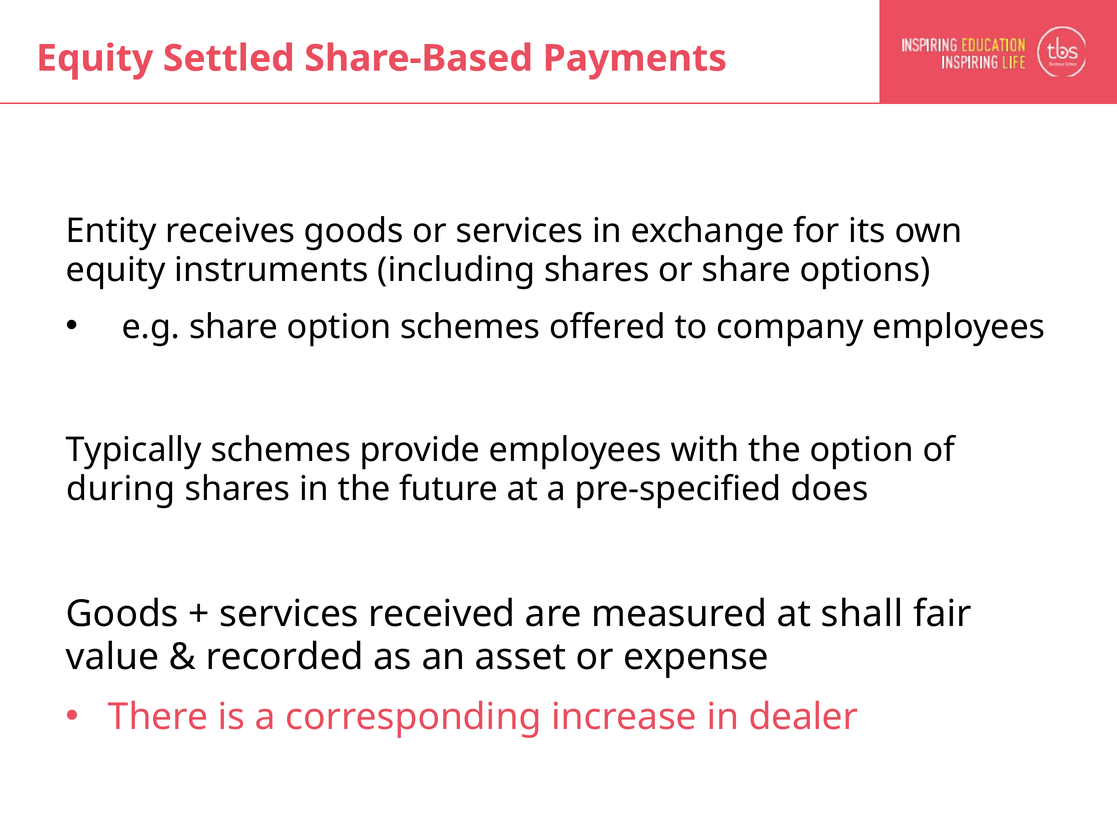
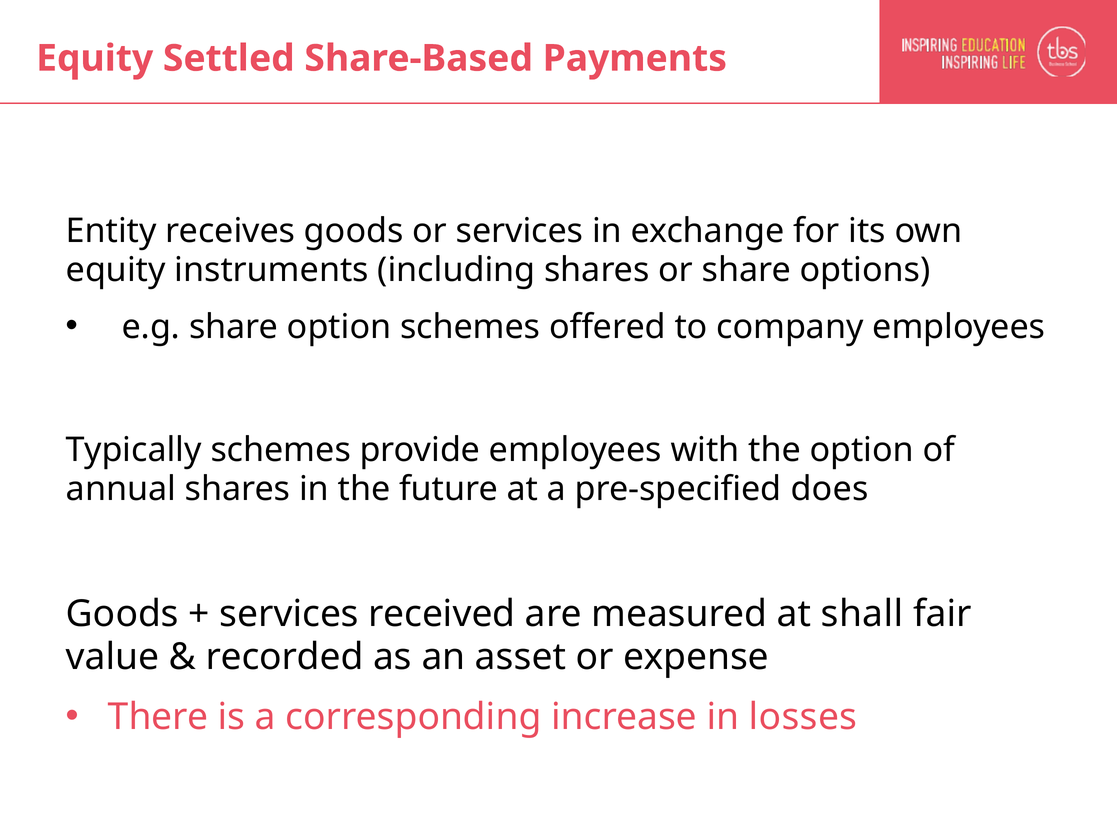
during: during -> annual (121, 489)
dealer: dealer -> losses (803, 718)
